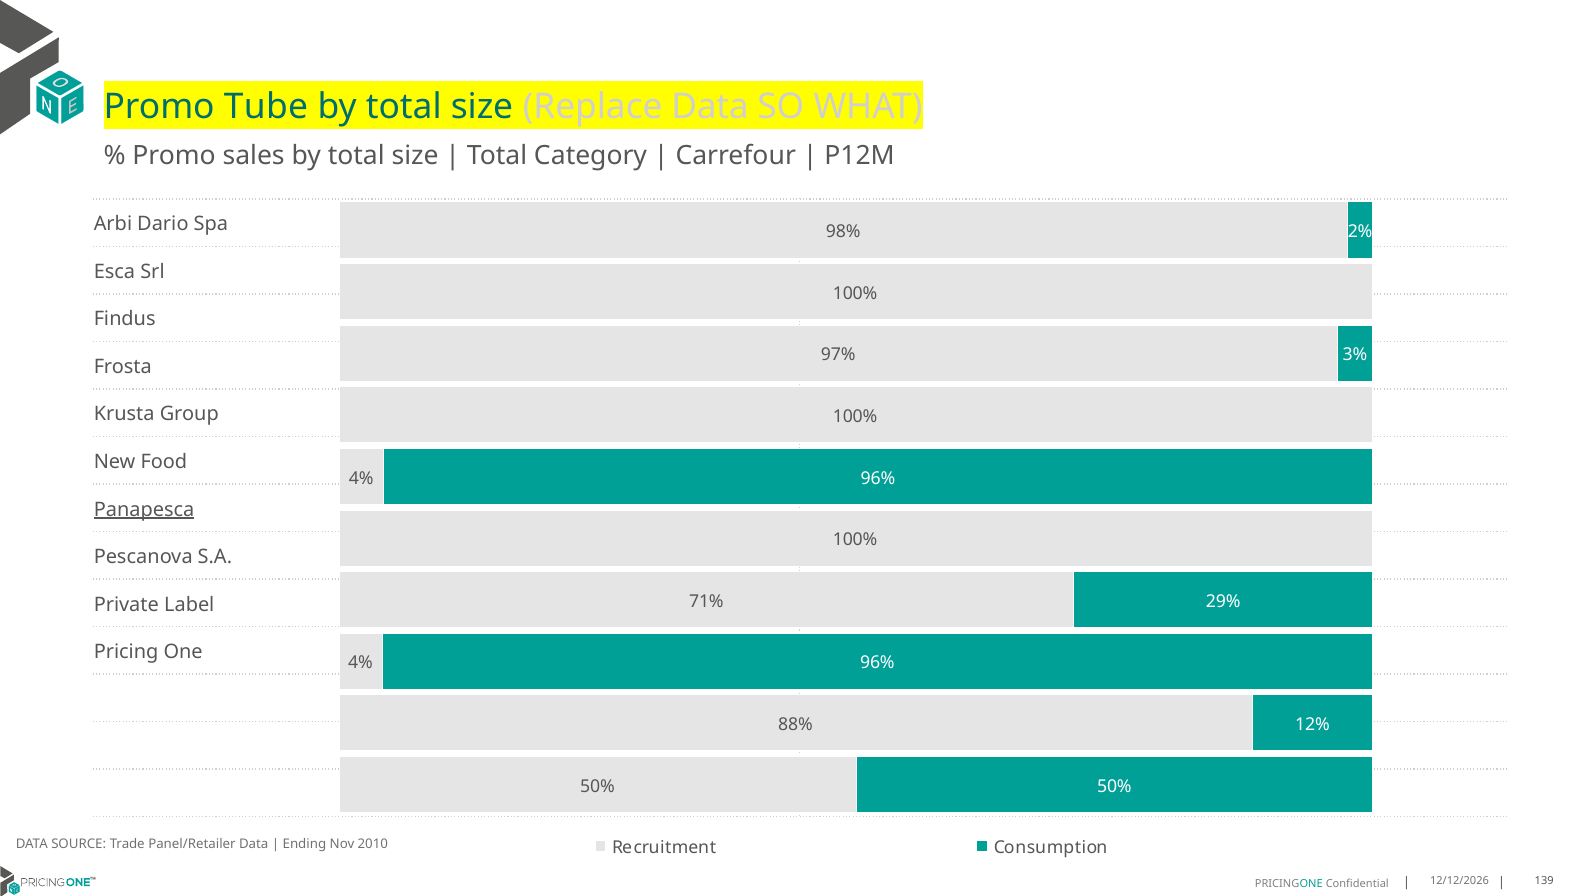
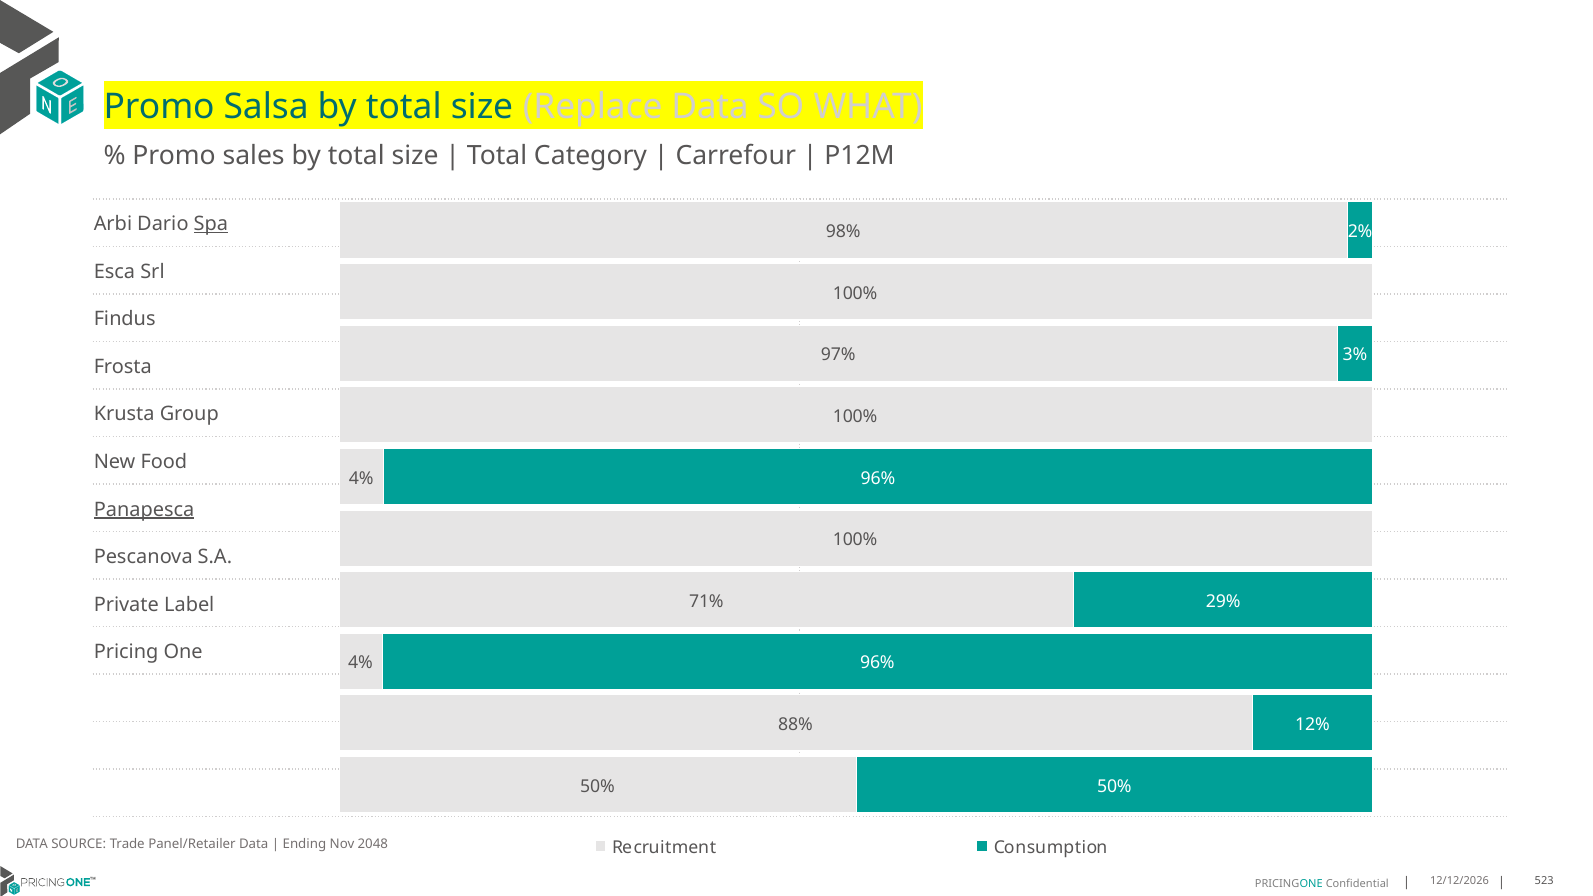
Tube: Tube -> Salsa (266, 107)
Spa underline: none -> present (211, 224)
2010: 2010 -> 2048 (373, 844)
139: 139 -> 523 (1544, 881)
